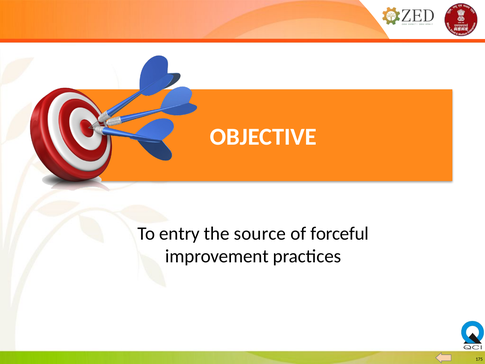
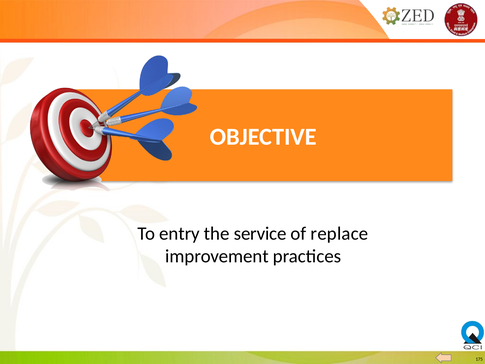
source: source -> service (260, 233)
forceful: forceful -> replace (339, 233)
